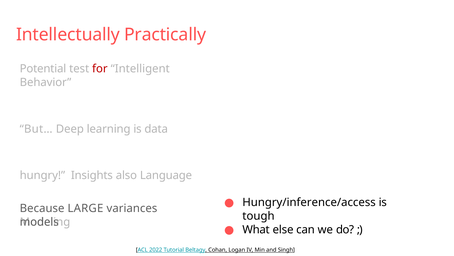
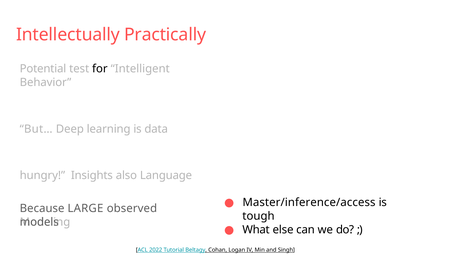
for colour: red -> black (100, 69)
Hungry/inference/access: Hungry/inference/access -> Master/inference/access (309, 202)
variances: variances -> observed (132, 208)
